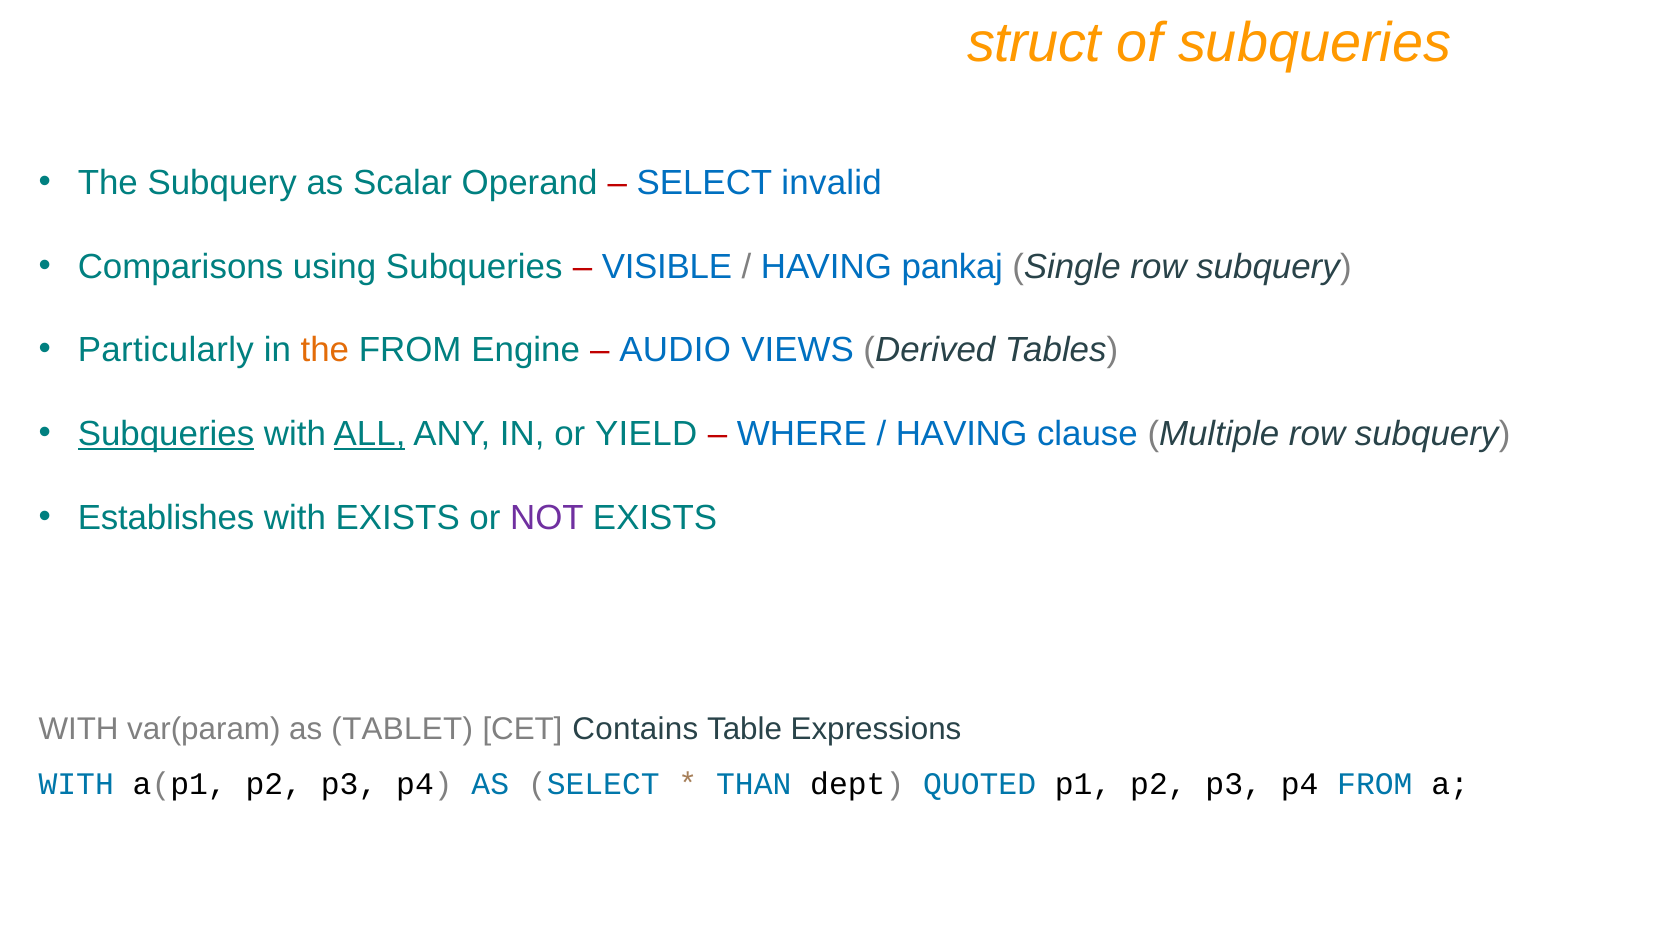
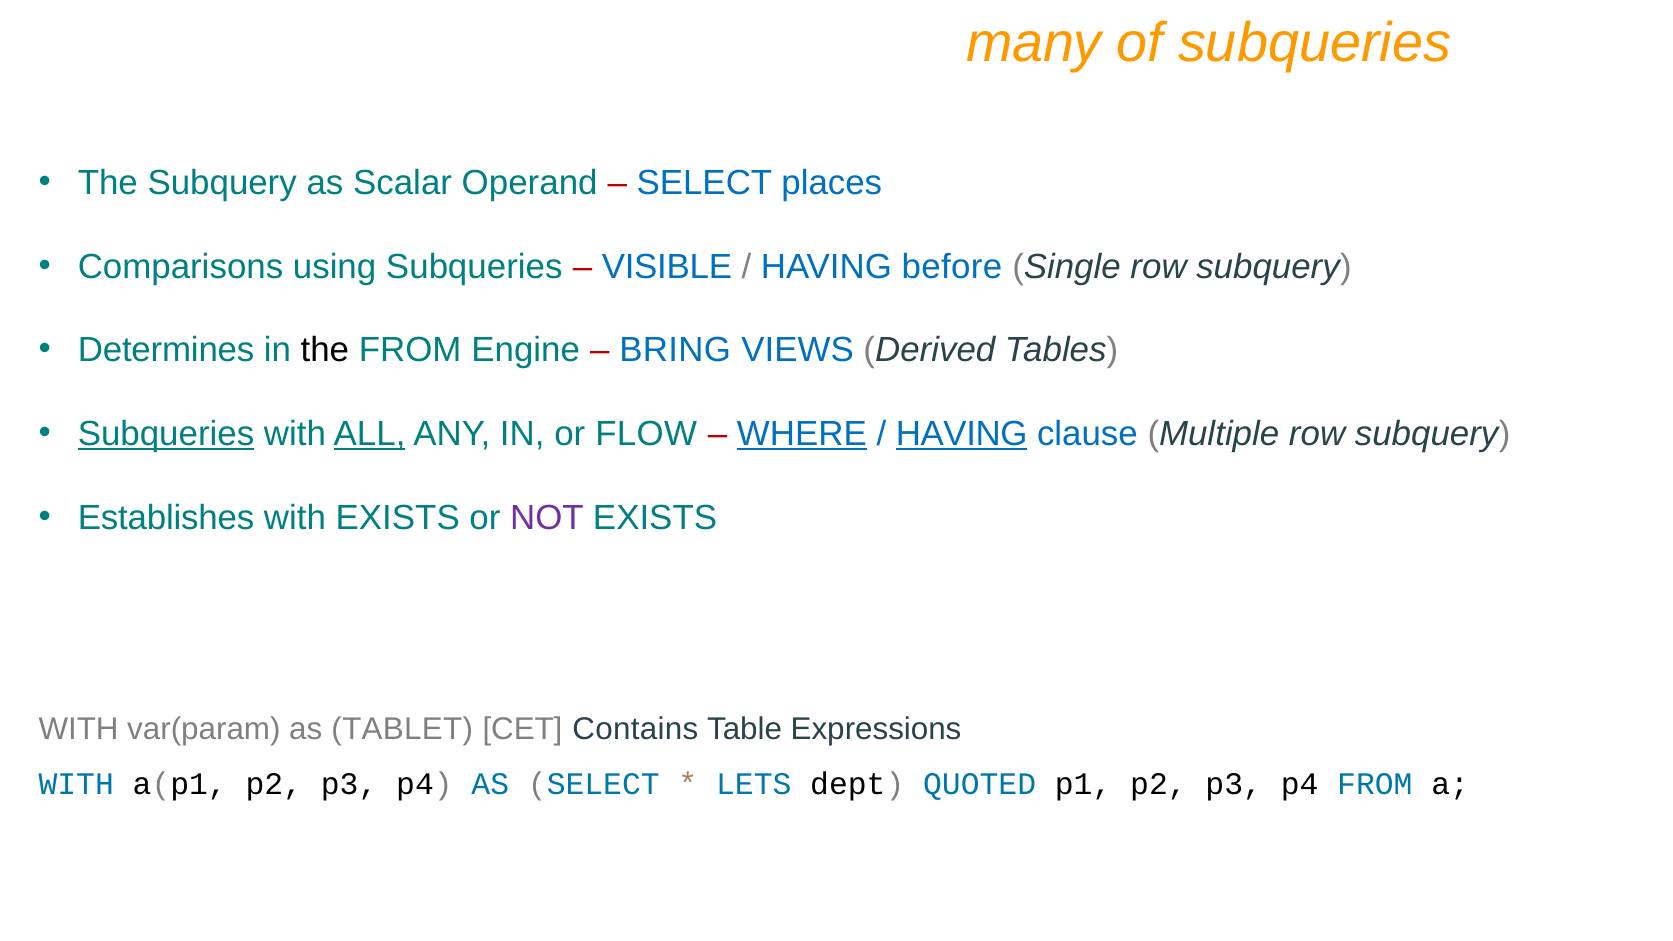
struct: struct -> many (1034, 44)
invalid: invalid -> places (832, 183)
pankaj: pankaj -> before (952, 267)
Particularly: Particularly -> Determines (166, 350)
the colour: orange -> black (325, 350)
AUDIO: AUDIO -> BRING (675, 350)
YIELD: YIELD -> FLOW (646, 434)
WHERE underline: none -> present (802, 434)
HAVING underline: none -> present (962, 434)
THAN: THAN -> LETS (754, 784)
